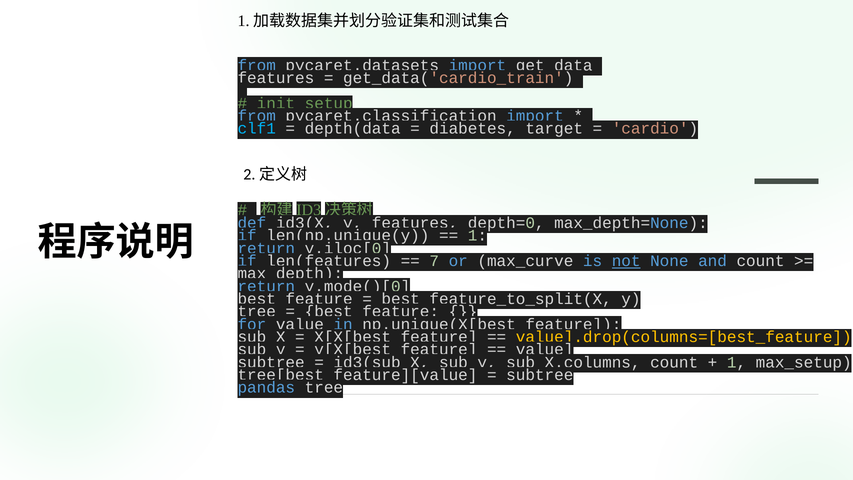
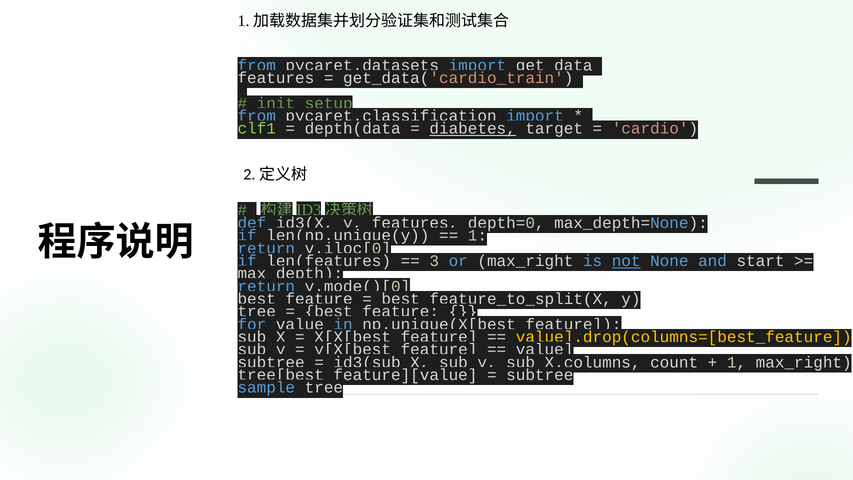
clf1 colour: light blue -> light green (257, 129)
diabetes underline: none -> present (473, 129)
7: 7 -> 3 (434, 261)
or max_curve: max_curve -> max_right (525, 261)
and count: count -> start (761, 261)
1 max_setup: max_setup -> max_right (804, 362)
pandas: pandas -> sample (266, 387)
